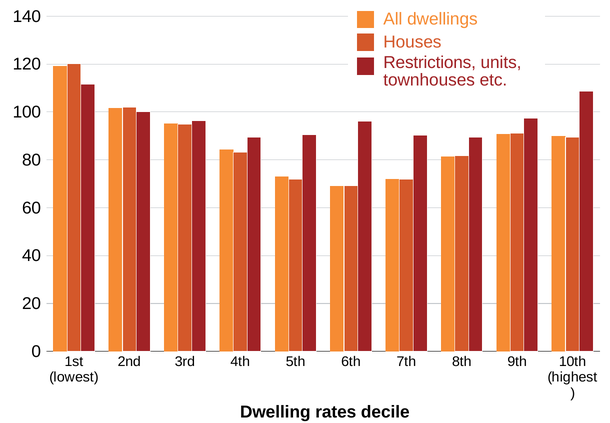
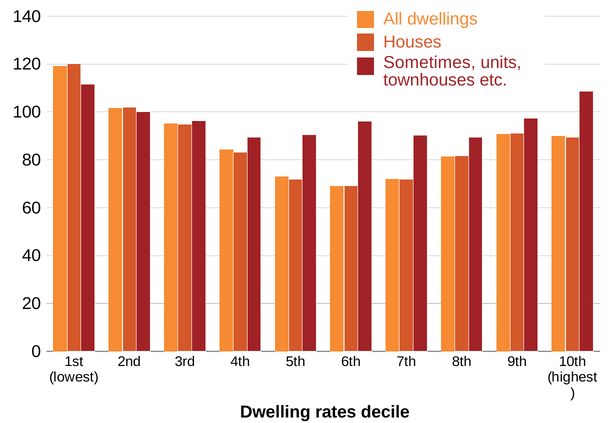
Restrictions: Restrictions -> Sometimes (429, 63)
